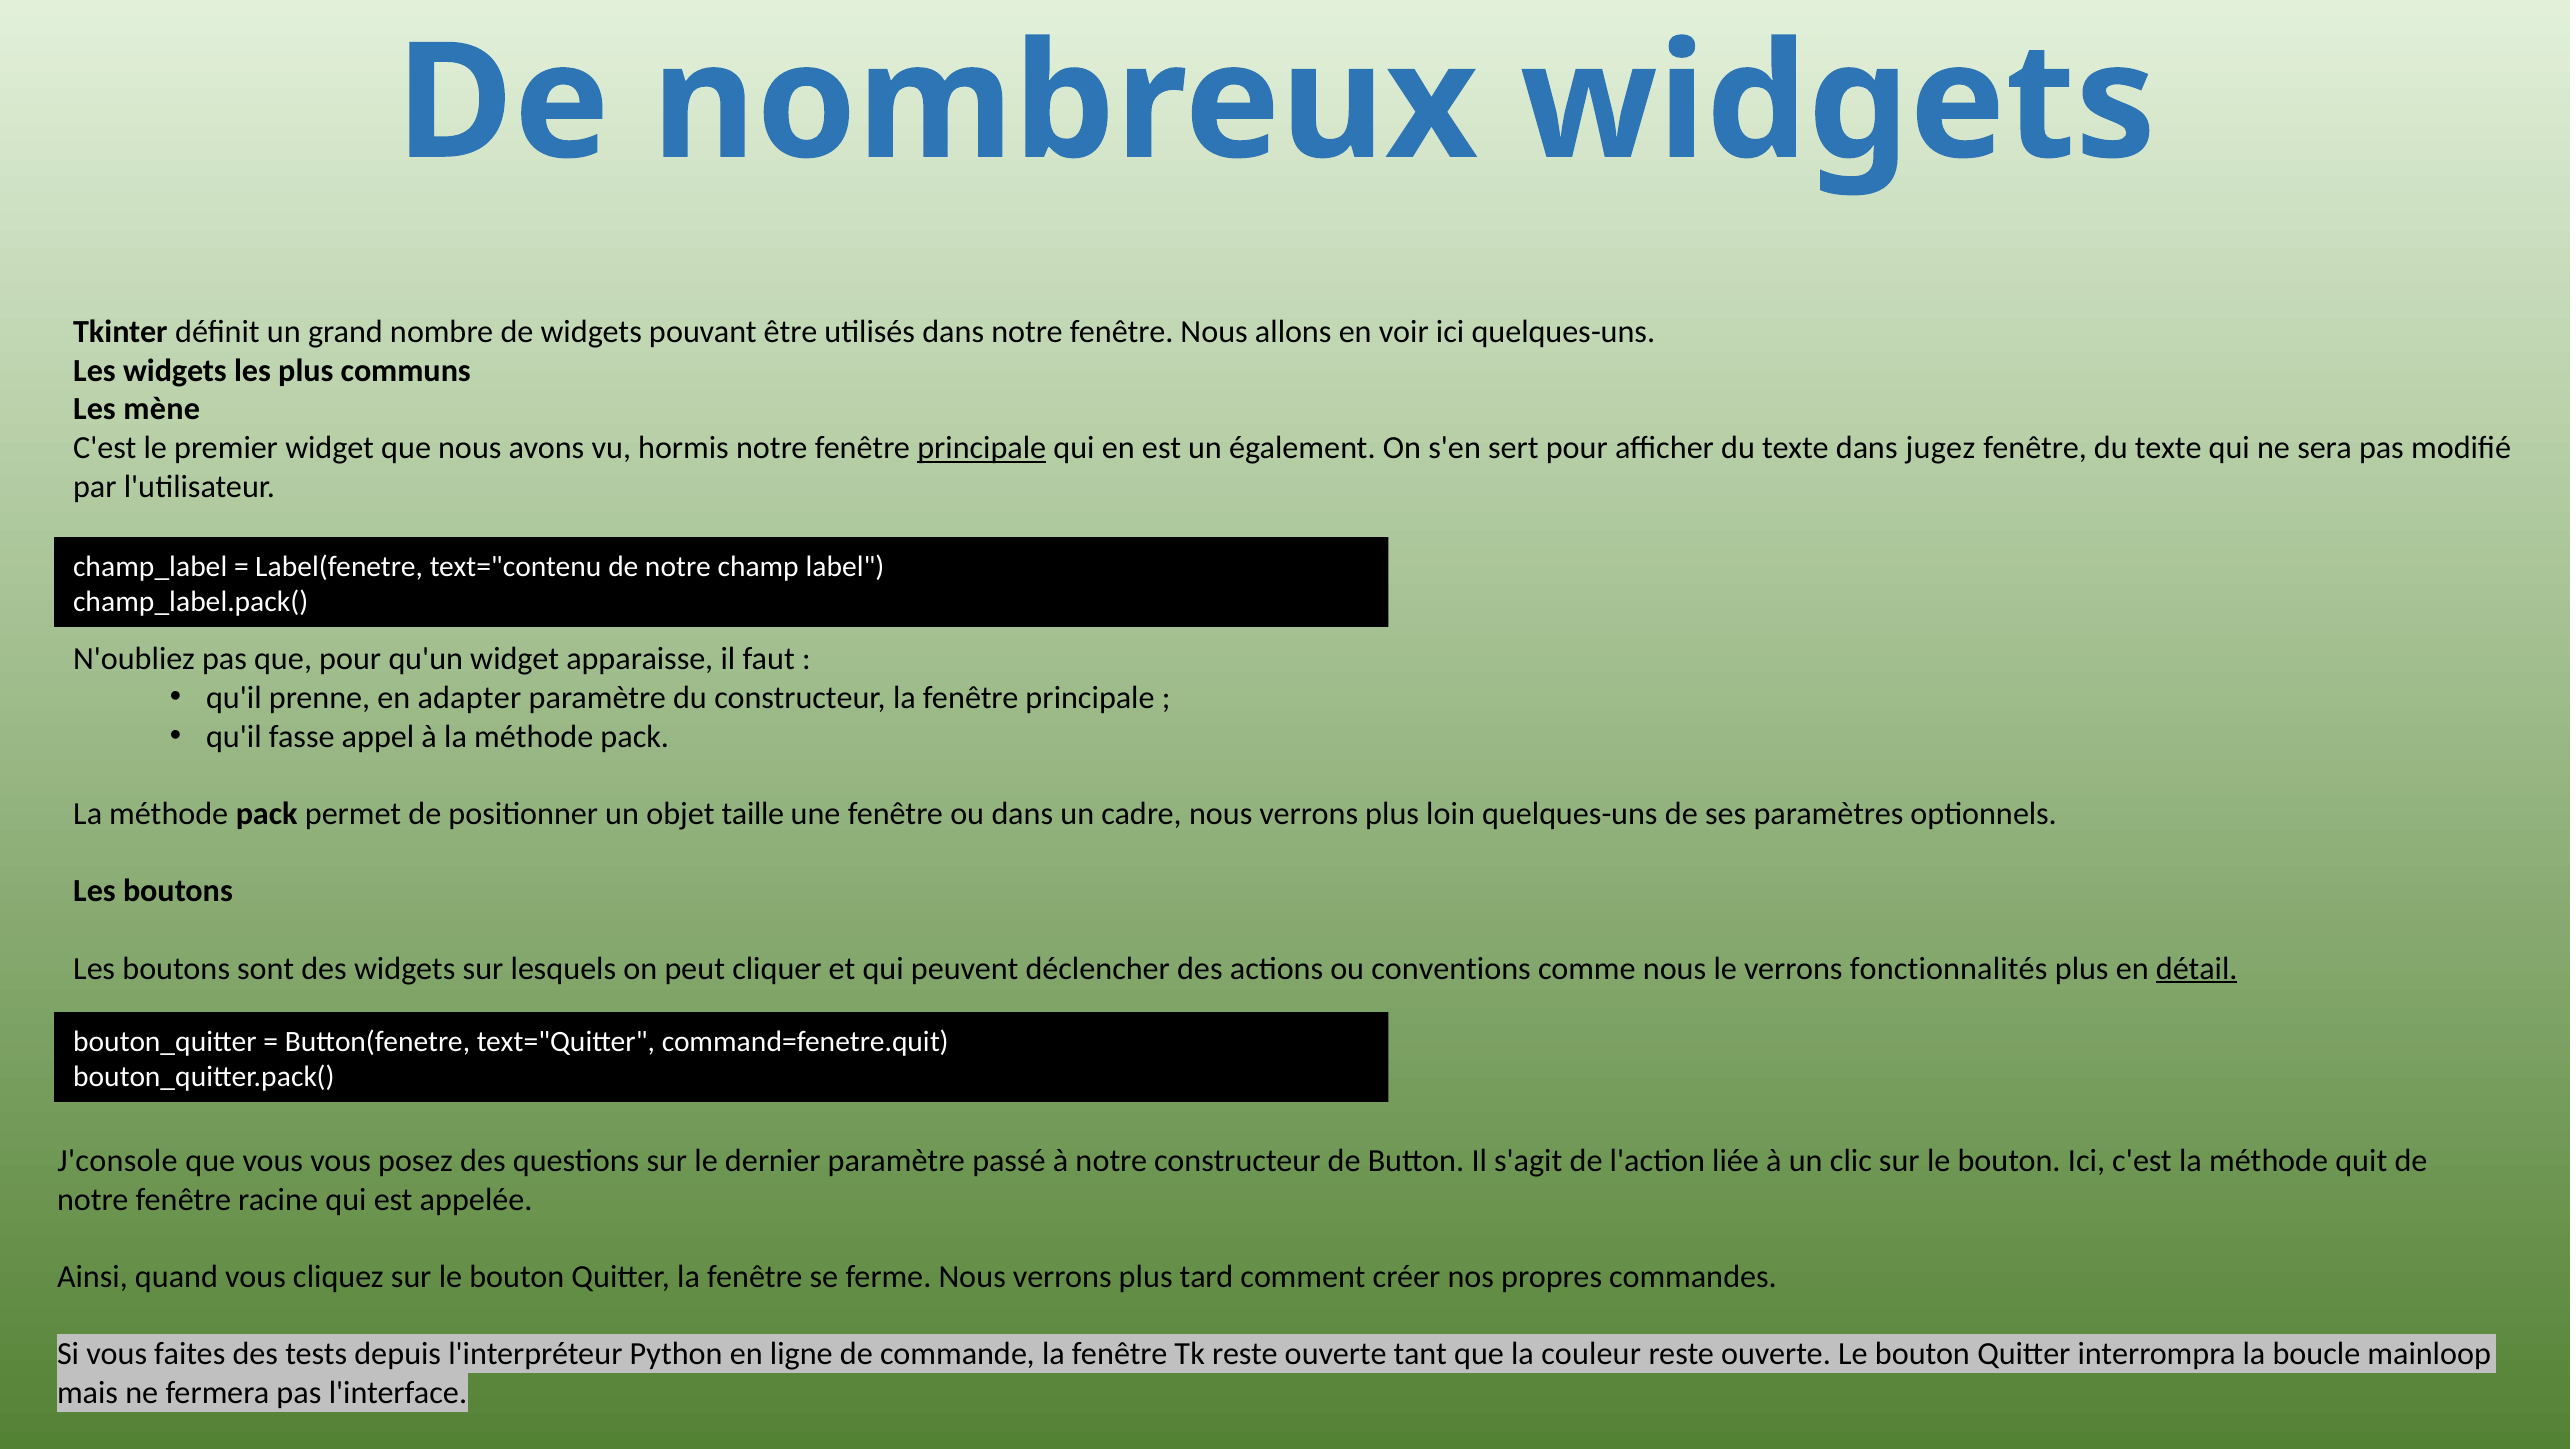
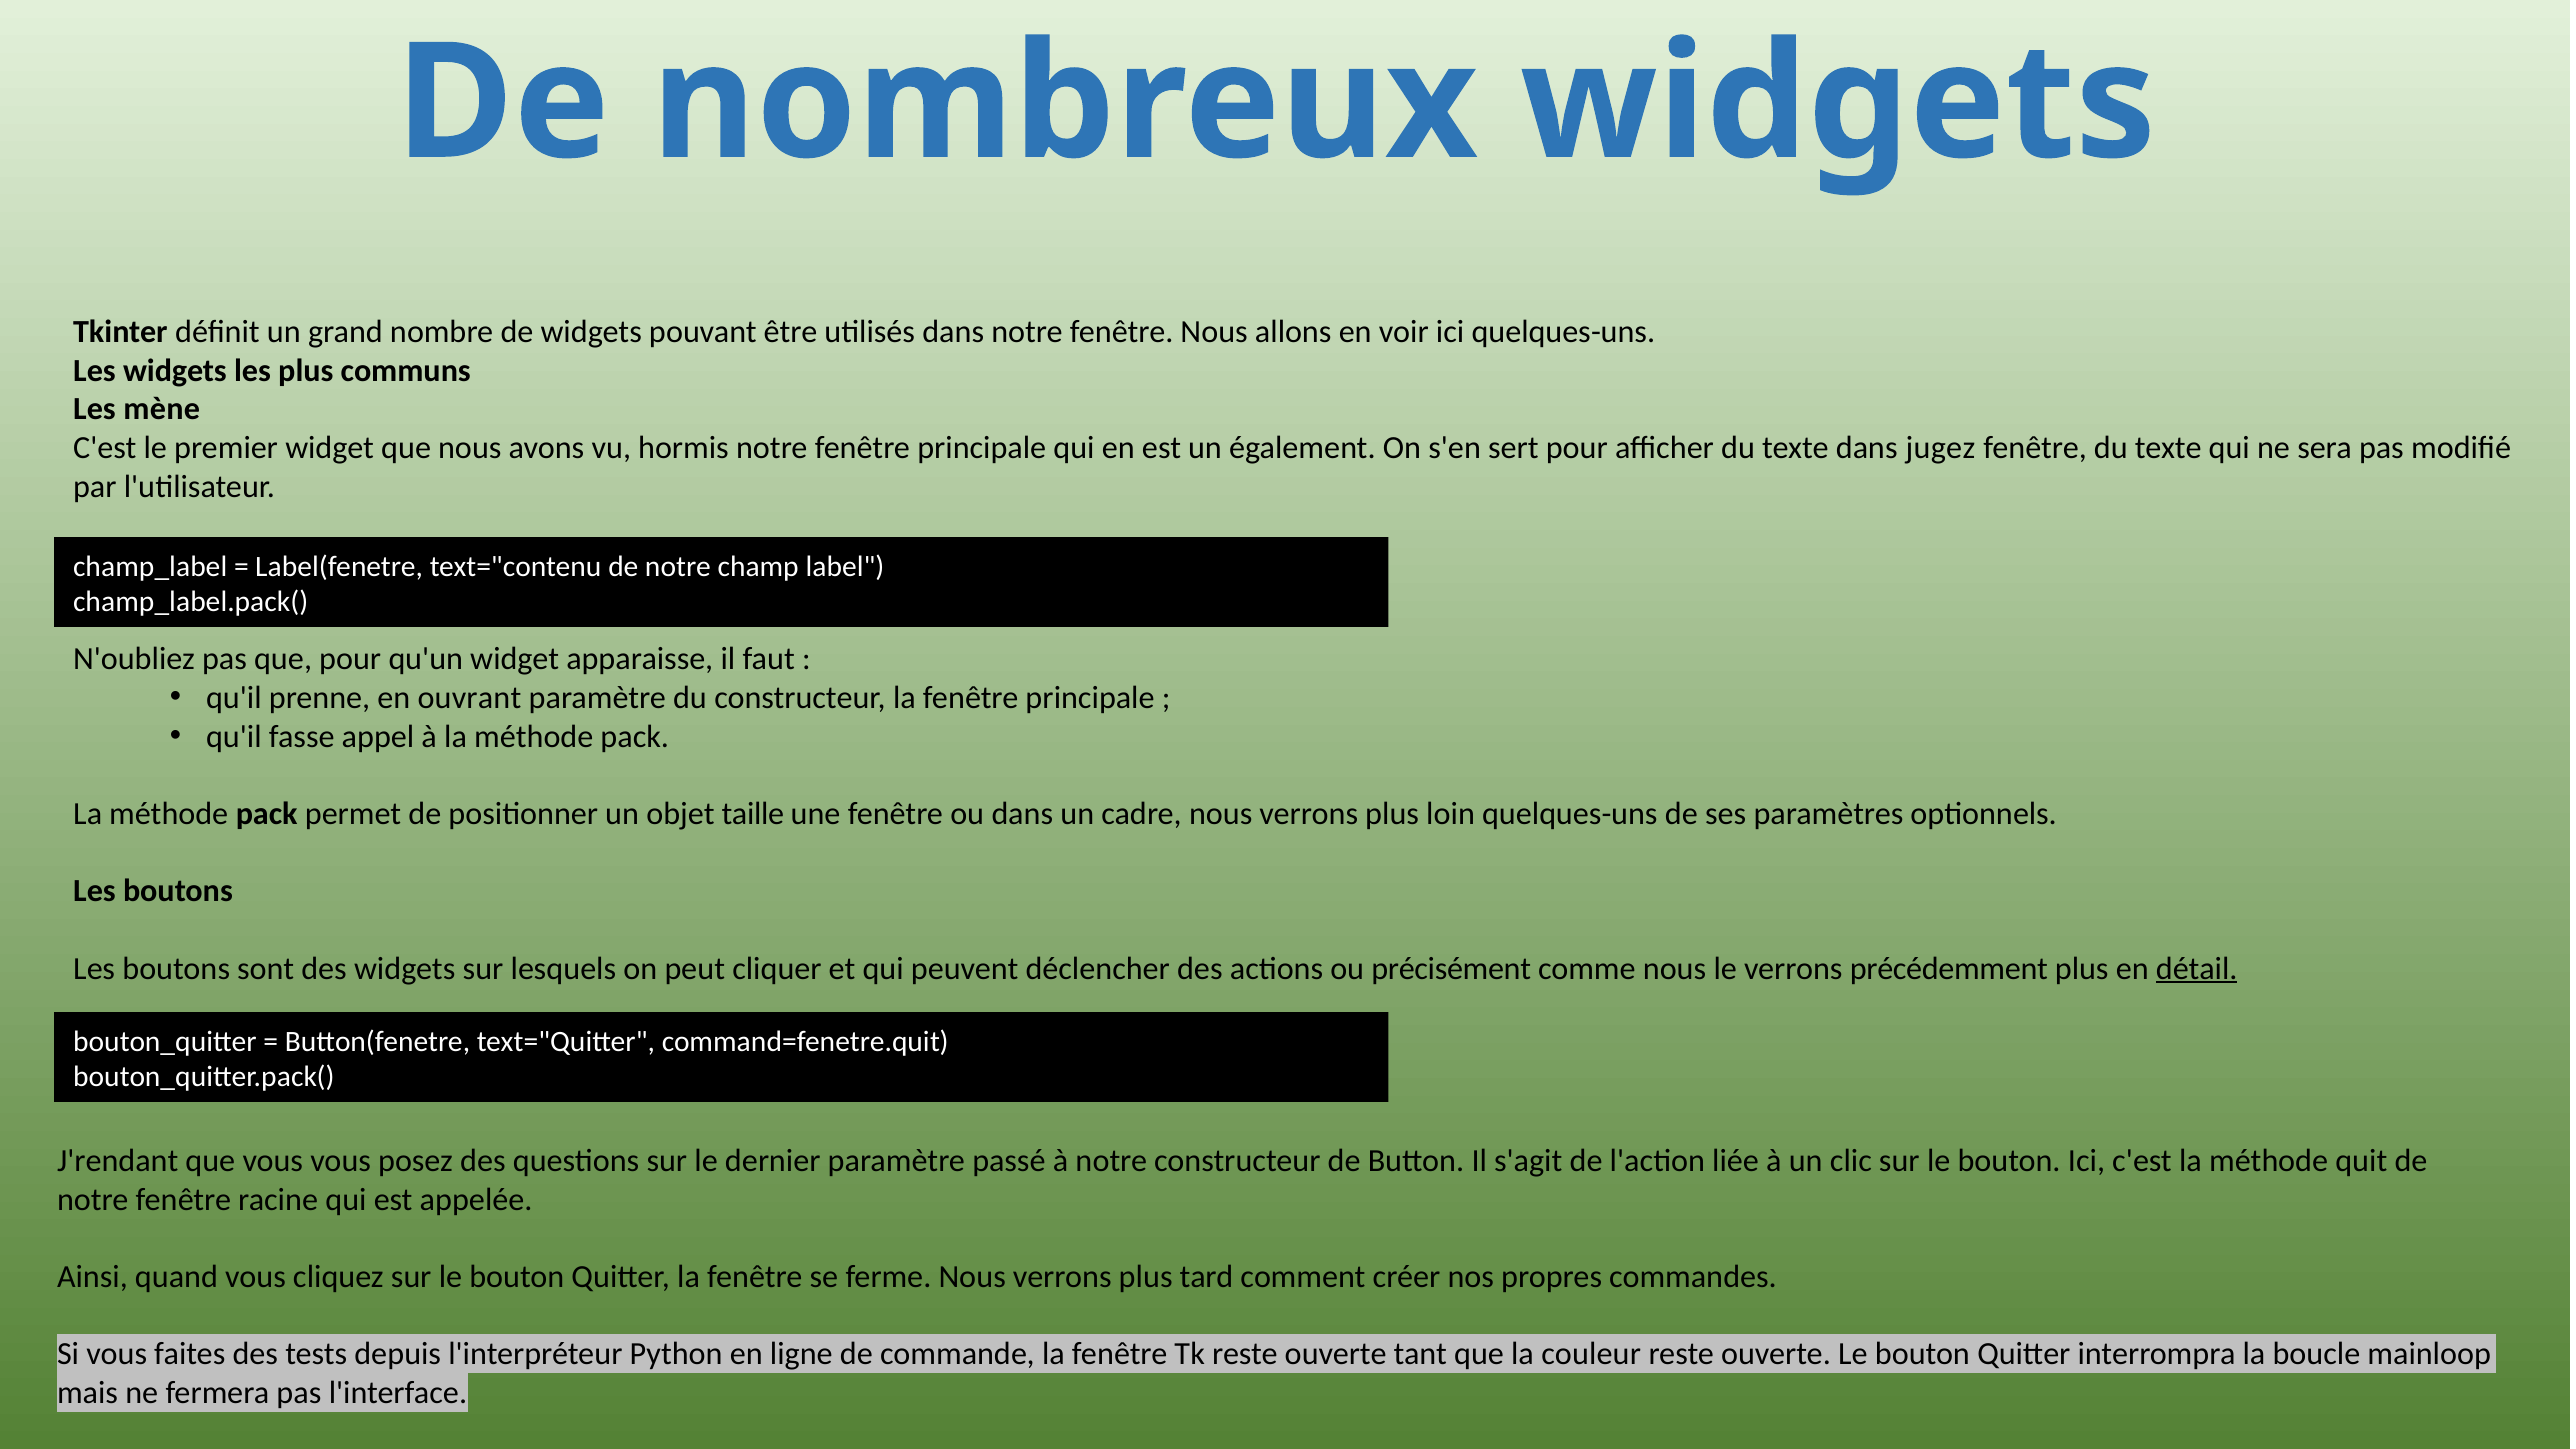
principale underline: present -> none (982, 448)
adapter: adapter -> ouvrant (469, 698)
conventions: conventions -> précisément (1451, 968)
fonctionnalités: fonctionnalités -> précédemment (1949, 968)
J'console: J'console -> J'rendant (118, 1161)
